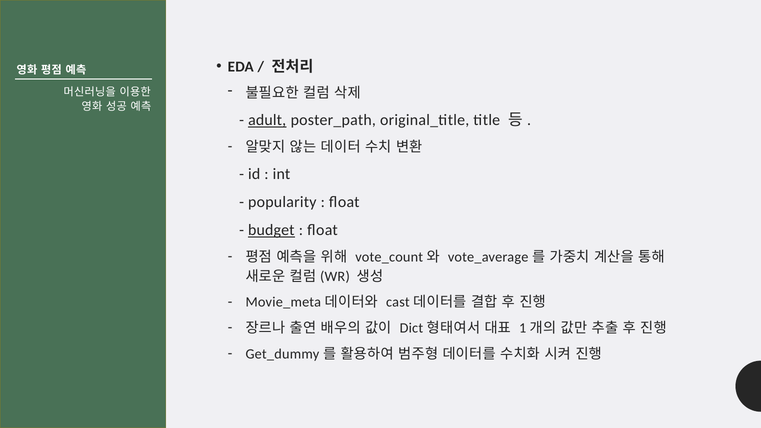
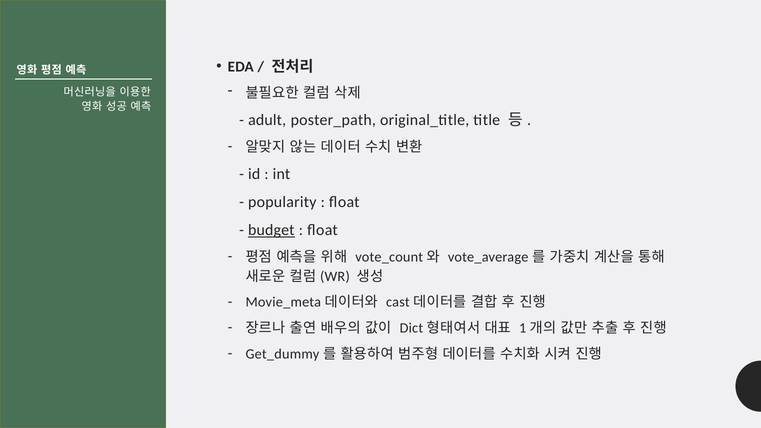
adult underline: present -> none (267, 120)
